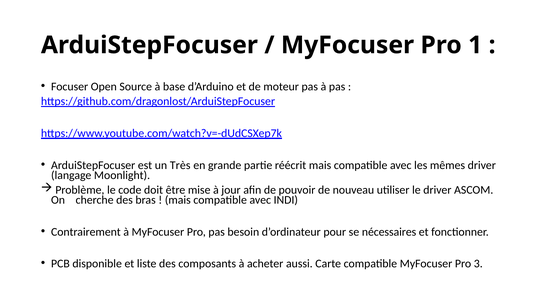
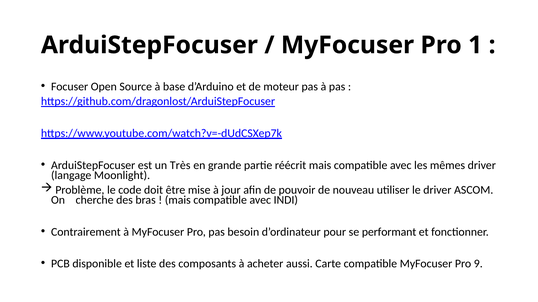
nécessaires: nécessaires -> performant (389, 232)
3: 3 -> 9 (478, 264)
